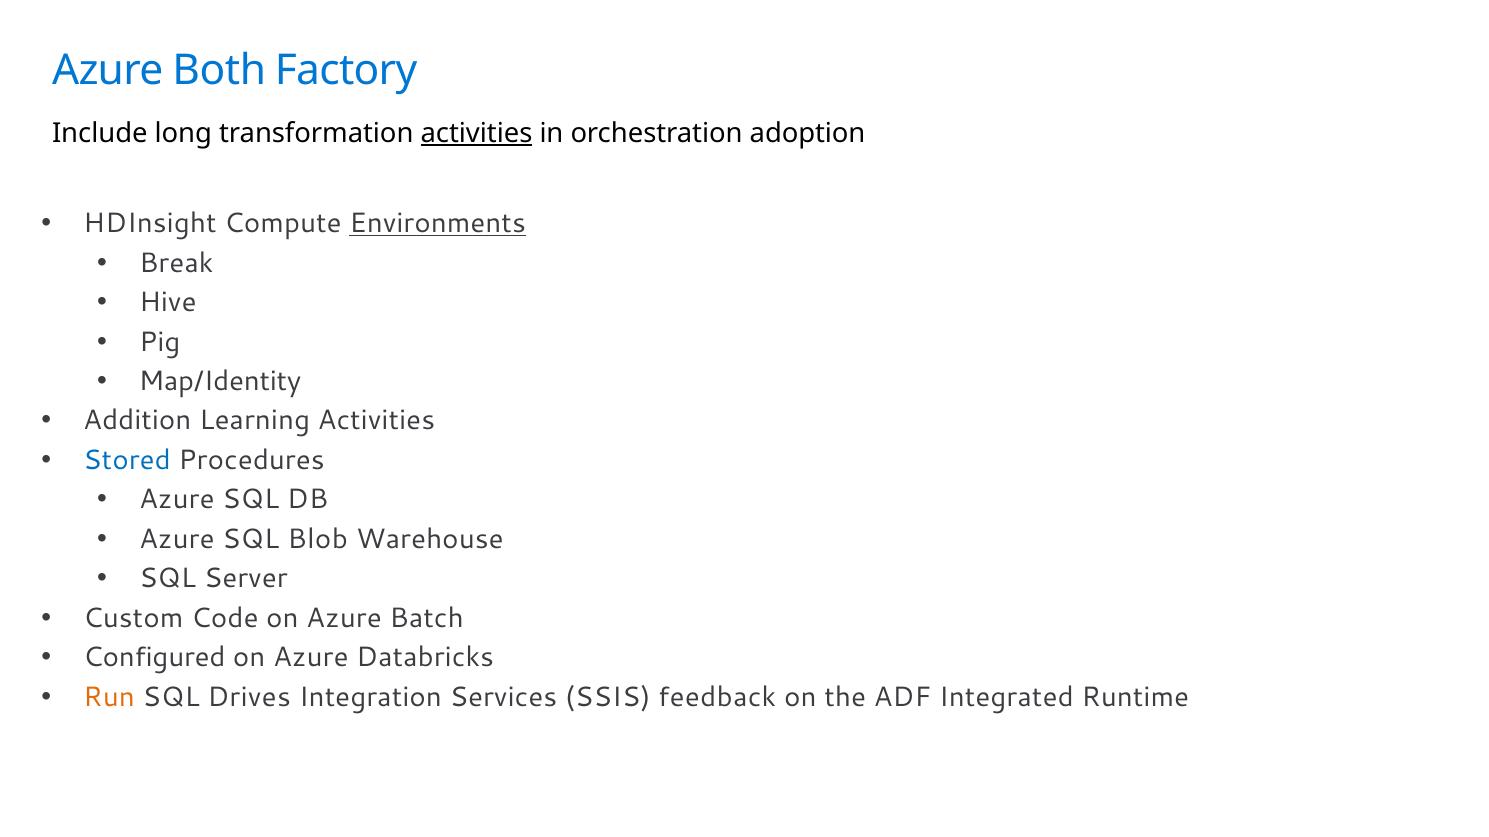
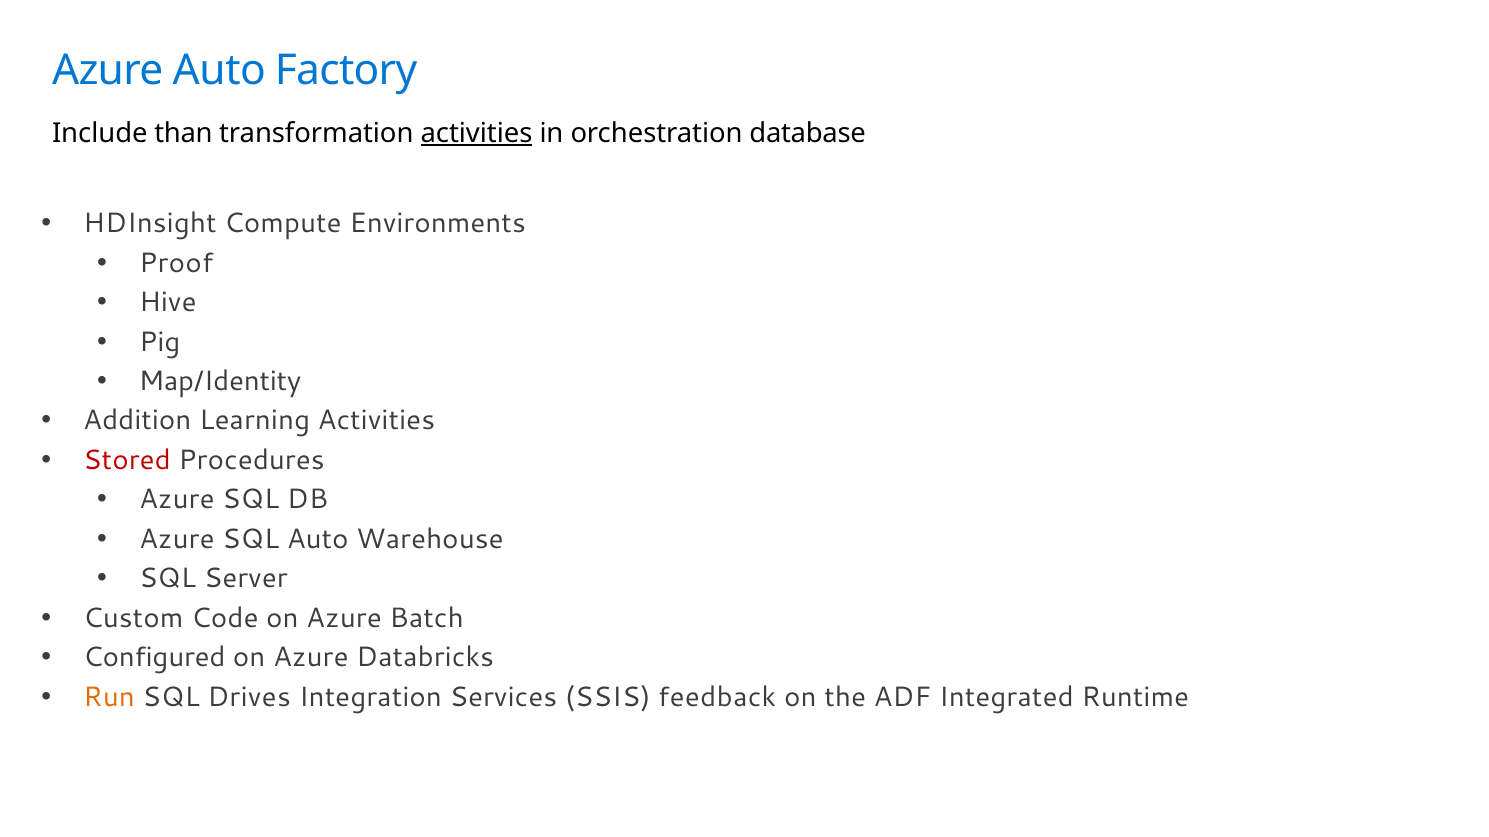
Azure Both: Both -> Auto (219, 70)
long: long -> than (183, 133)
adoption: adoption -> database (808, 133)
Environments underline: present -> none (438, 224)
Break: Break -> Proof (176, 263)
Stored colour: blue -> red (127, 461)
SQL Blob: Blob -> Auto (318, 539)
